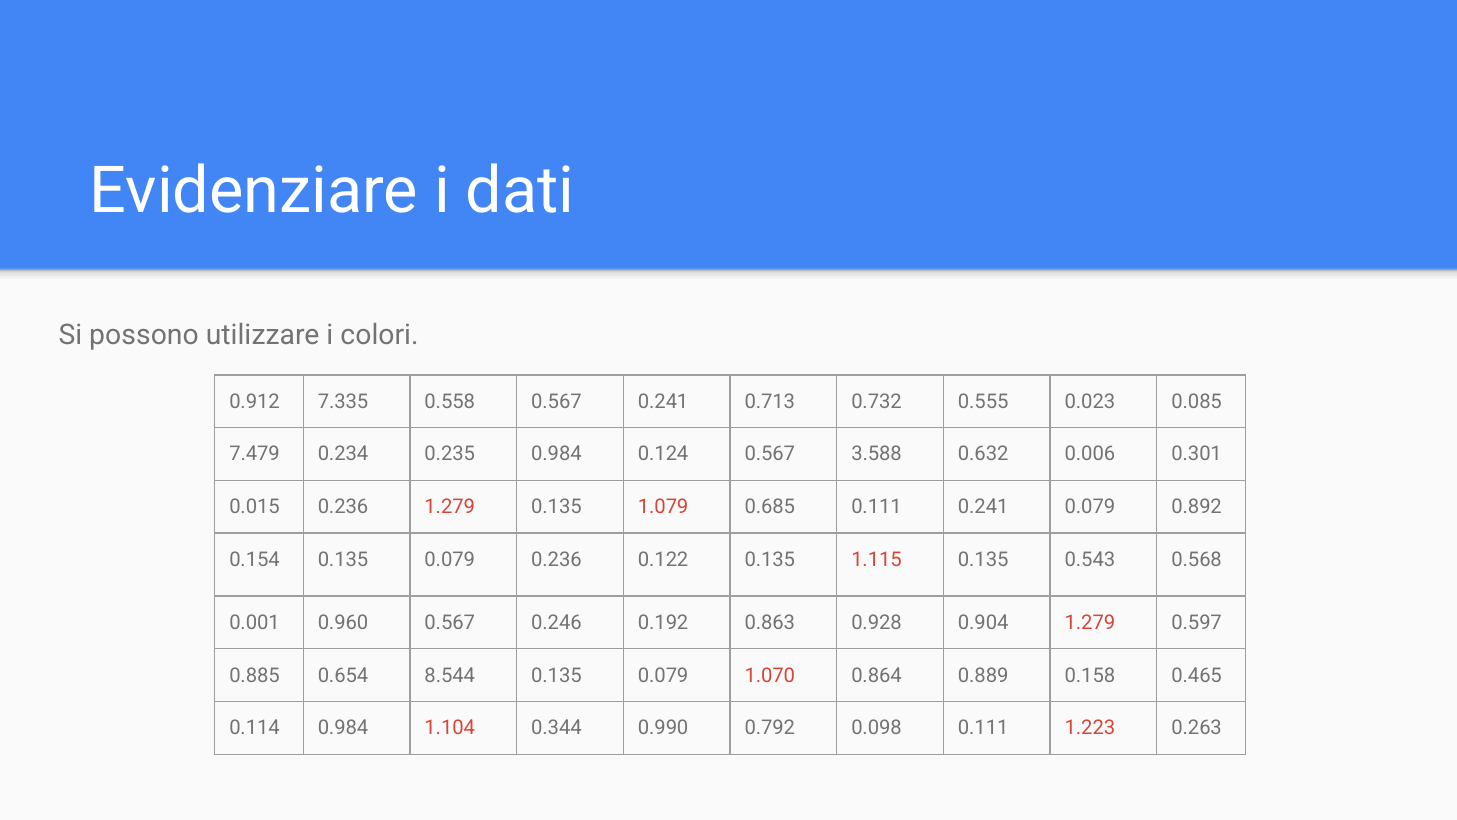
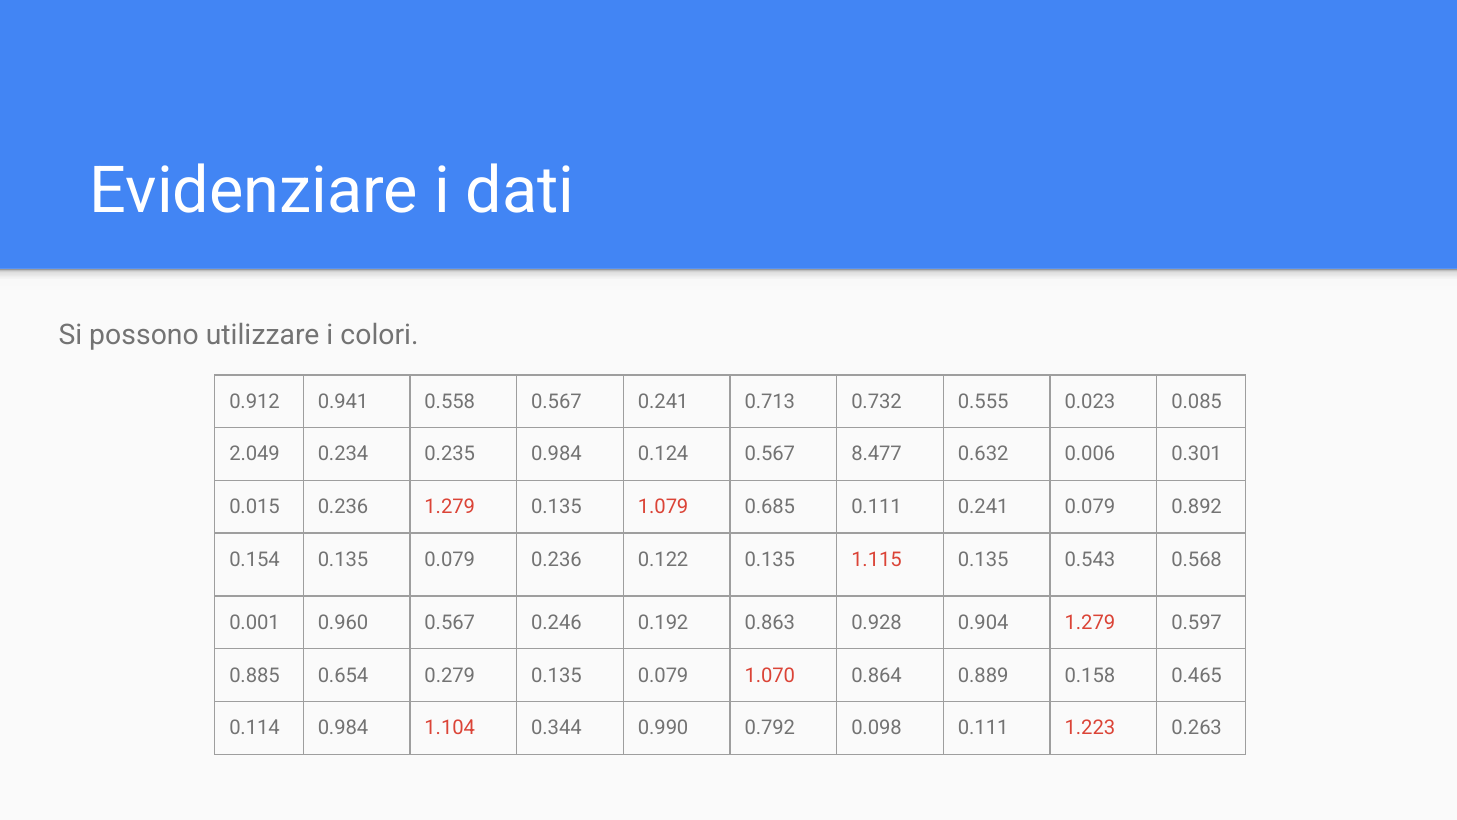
7.335: 7.335 -> 0.941 (343, 401)
7.479: 7.479 -> 2.049 (255, 454)
3.588: 3.588 -> 8.477 (877, 454)
8.544: 8.544 -> 0.279 (450, 675)
